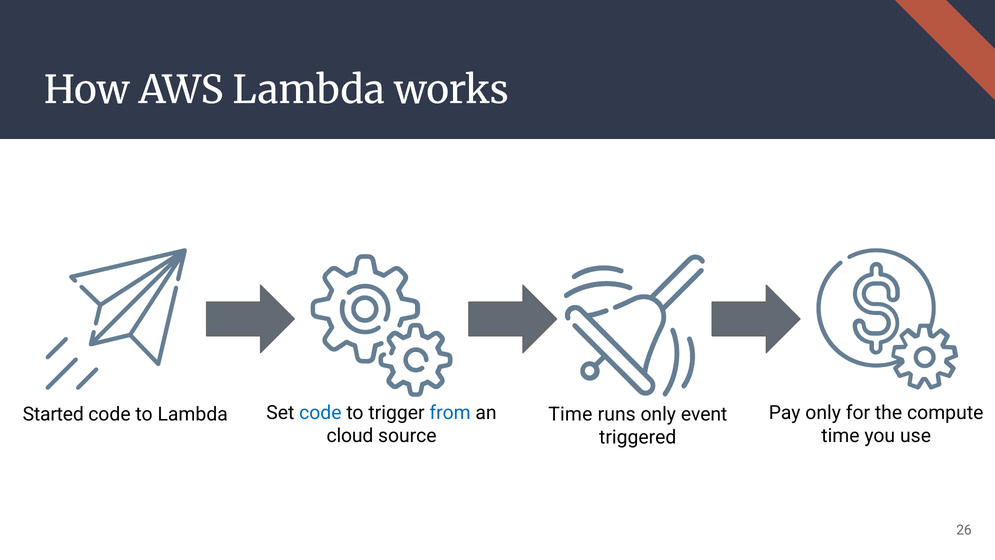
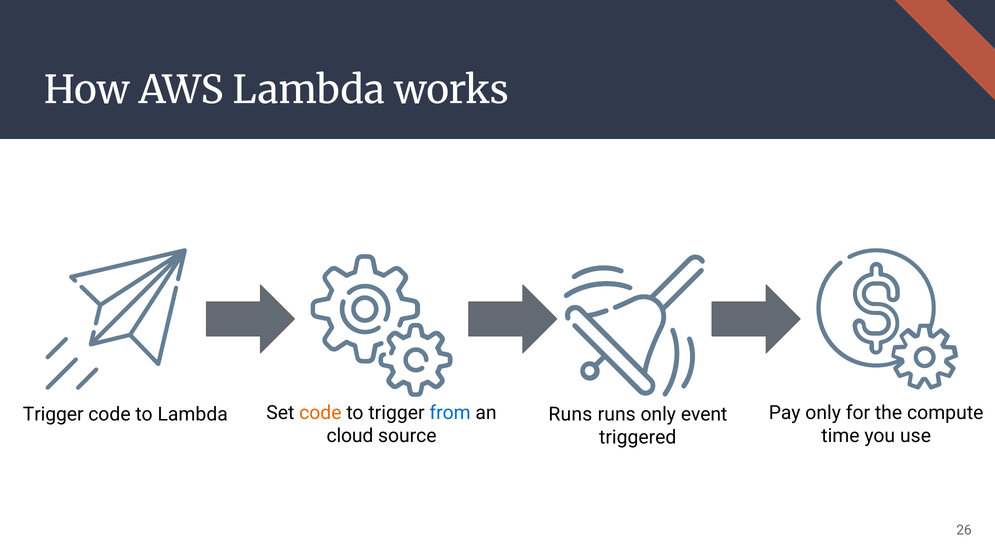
Started: Started -> Trigger (53, 414)
code colour: blue -> orange (320, 413)
Time: Time -> Runs (570, 414)
